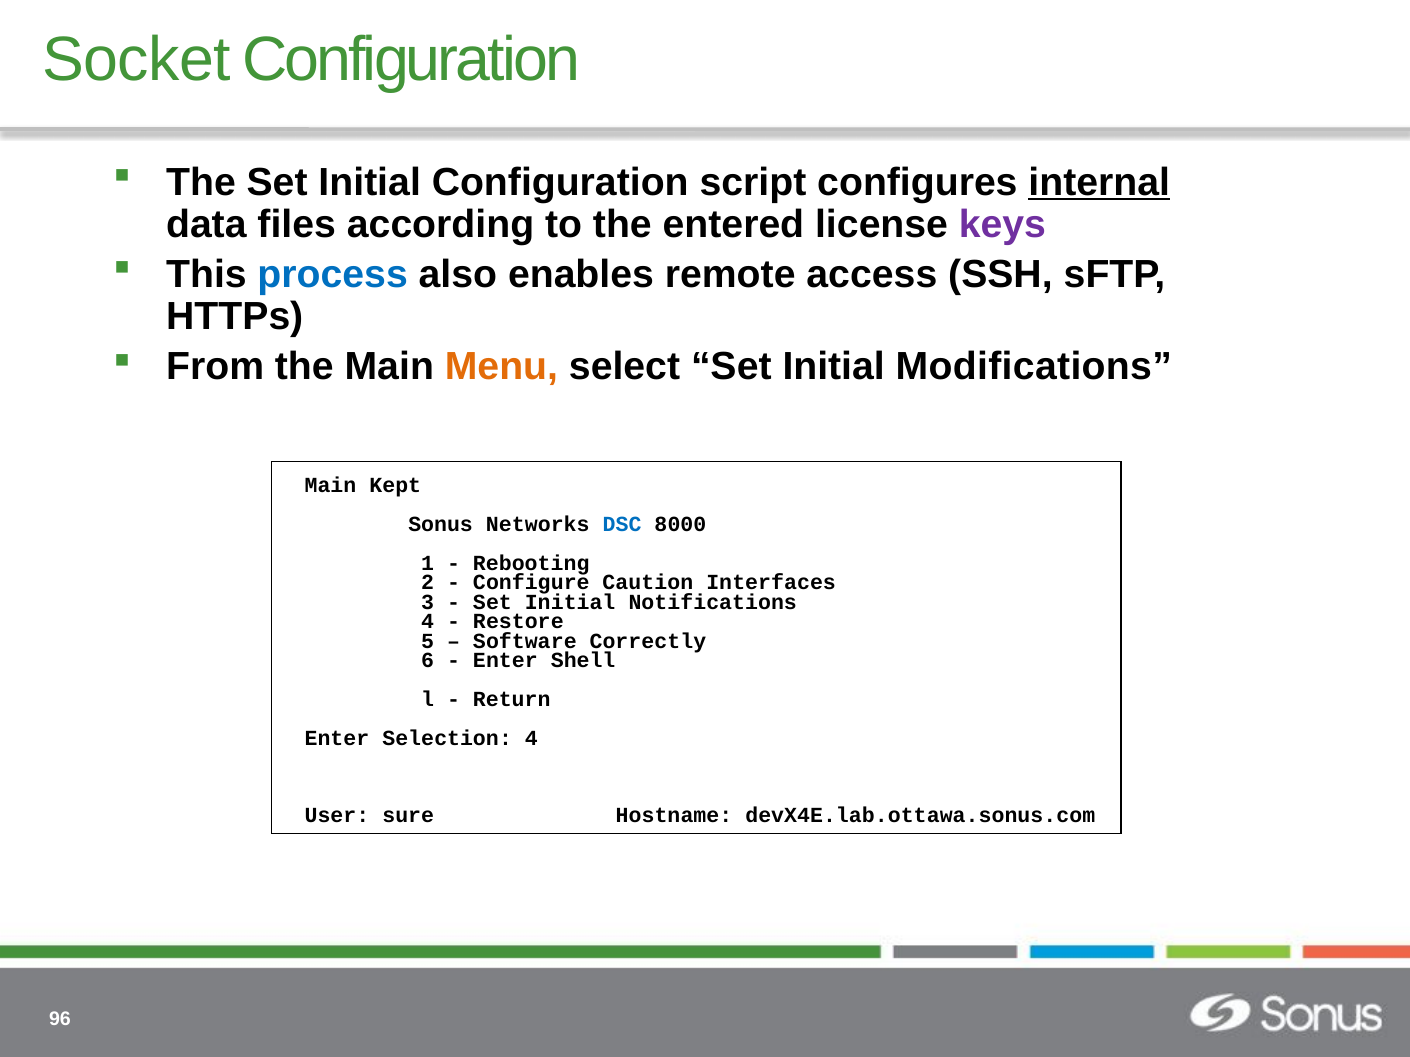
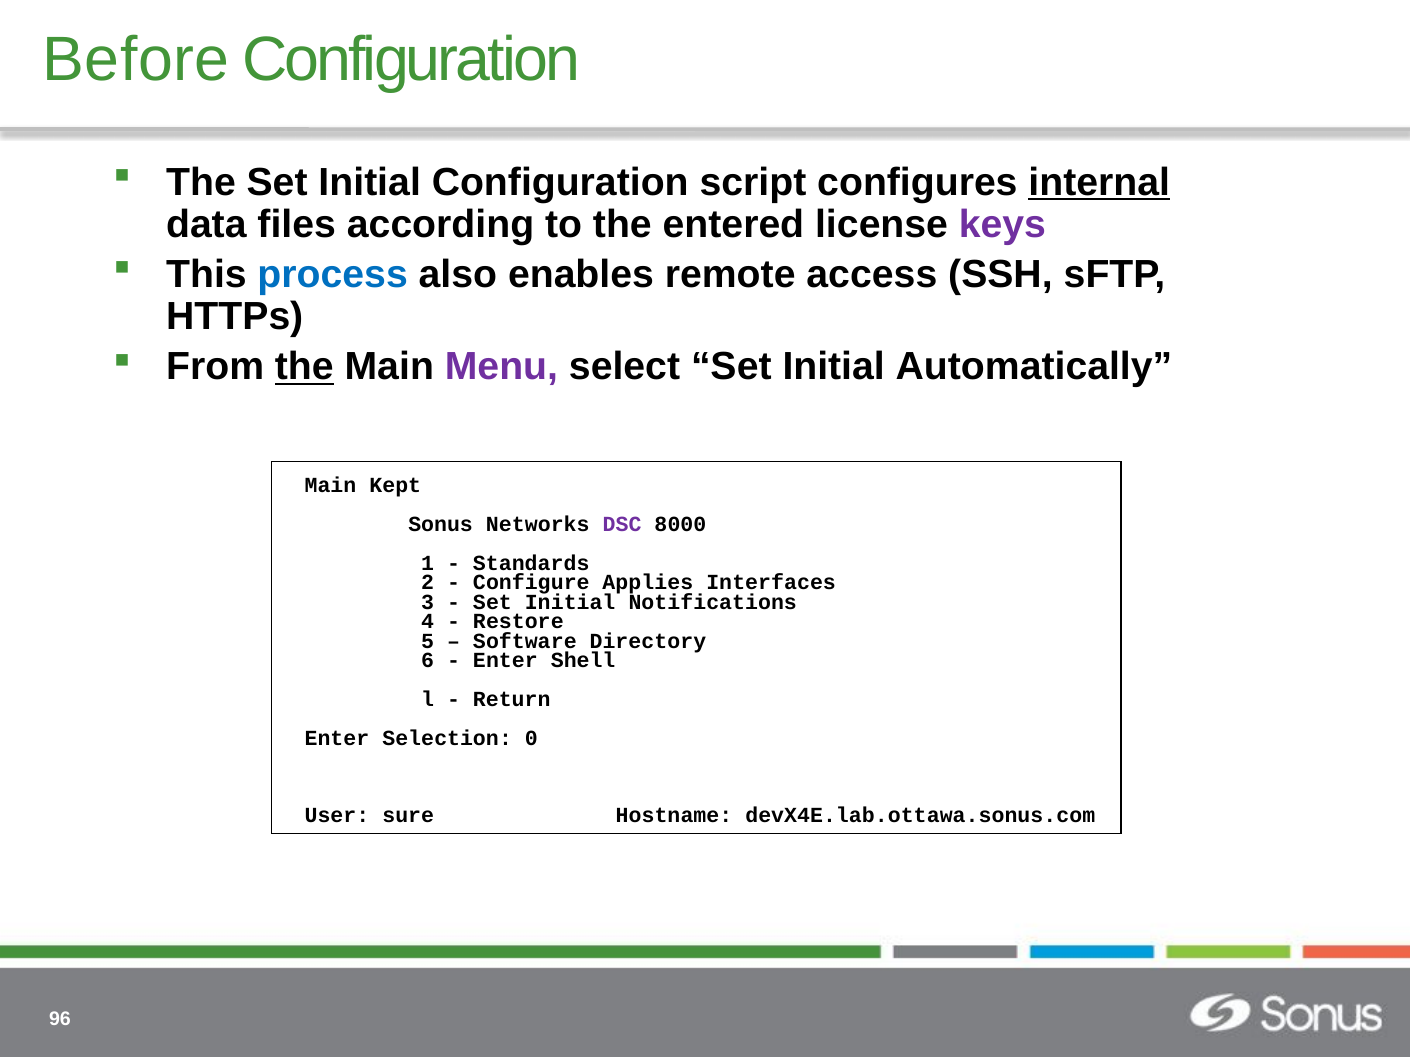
Socket: Socket -> Before (136, 60)
the underline: none -> present (304, 367)
Menu colour: orange -> purple (501, 367)
Modifications: Modifications -> Automatically (1034, 367)
DSC colour: blue -> purple (622, 525)
Rebooting: Rebooting -> Standards (531, 564)
Caution: Caution -> Applies (648, 583)
Correctly: Correctly -> Directory (648, 641)
Selection 4: 4 -> 0 (531, 738)
